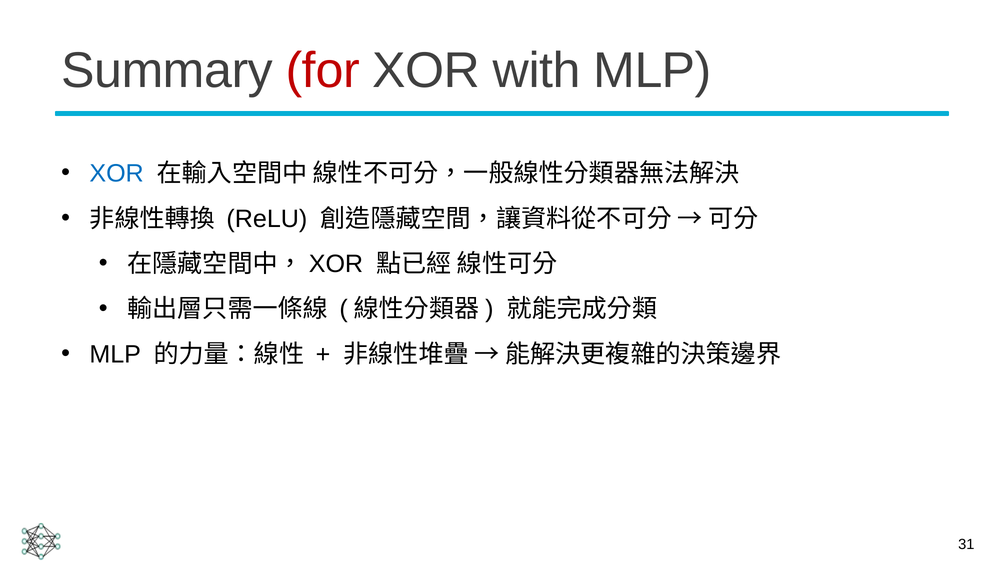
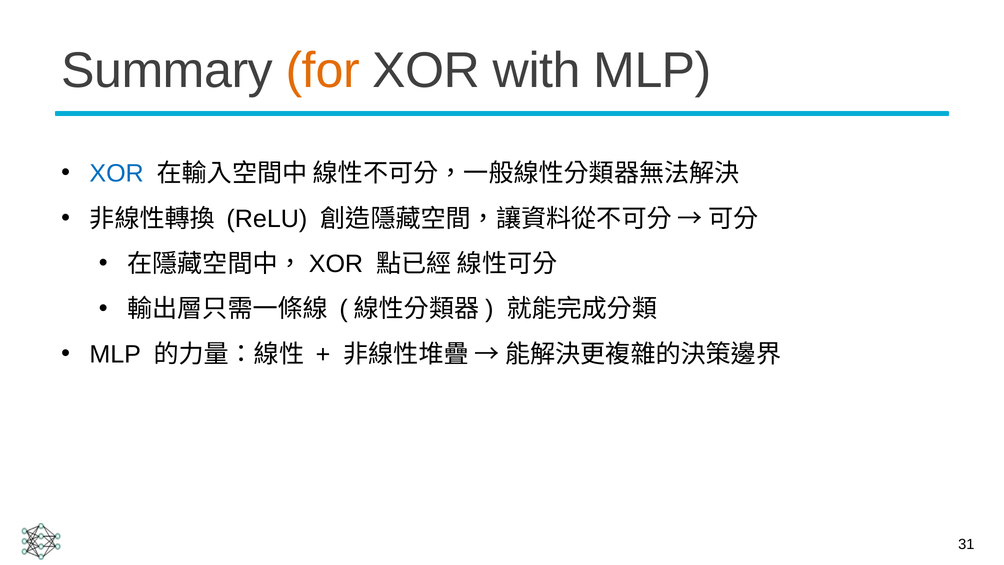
for colour: red -> orange (323, 71)
